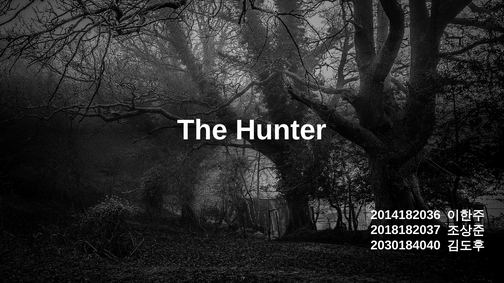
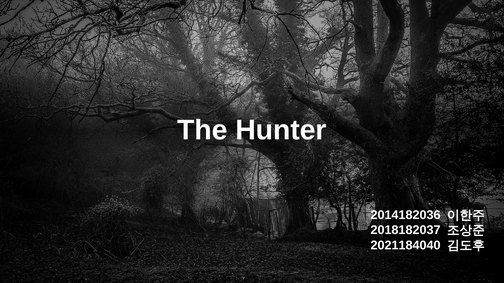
2030184040: 2030184040 -> 2021184040 (406, 246)
